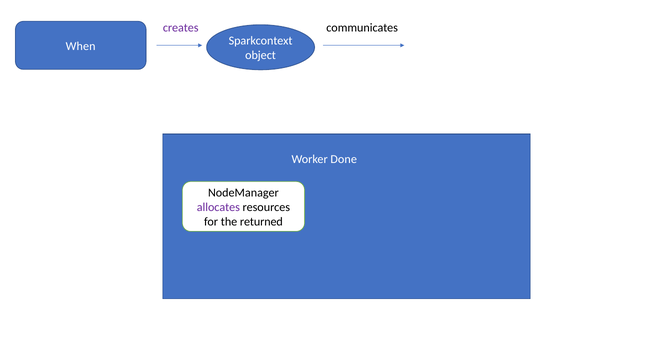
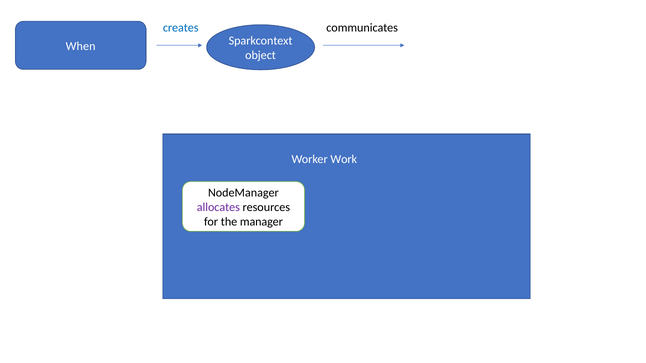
creates colour: purple -> blue (181, 28)
Done: Done -> Work (344, 159)
returned: returned -> manager (261, 222)
